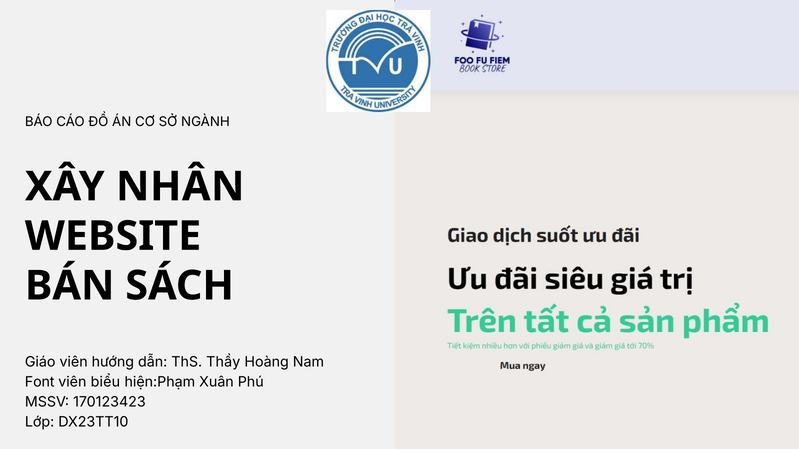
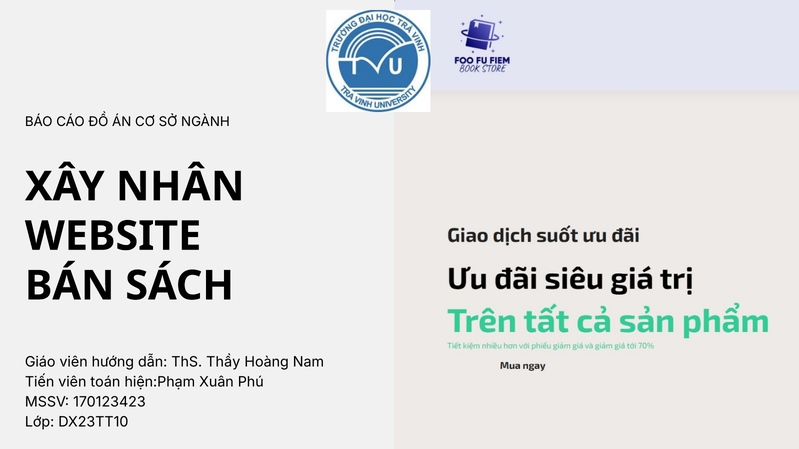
Font: Font -> Tiến (40, 383)
biểu: biểu -> toán (105, 383)
